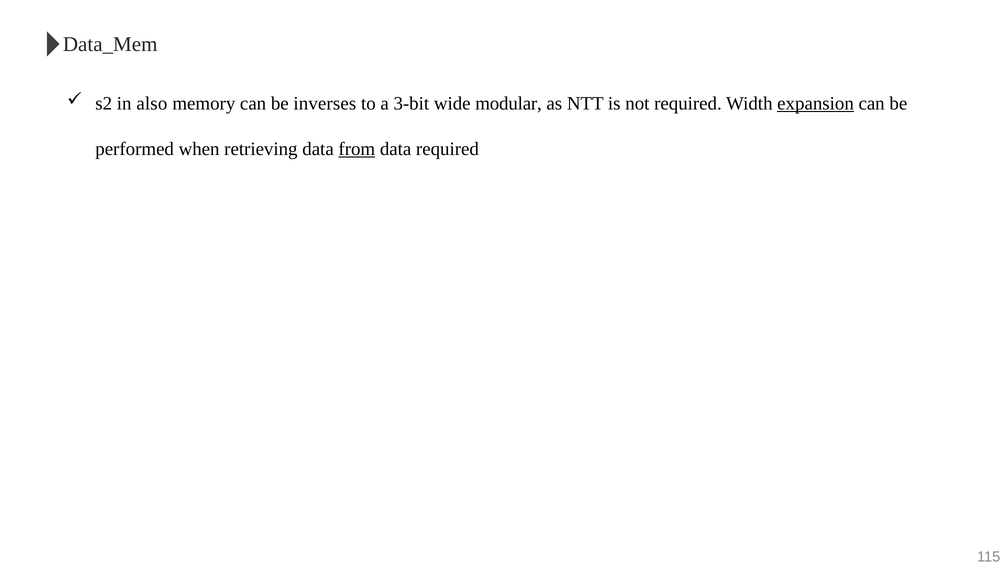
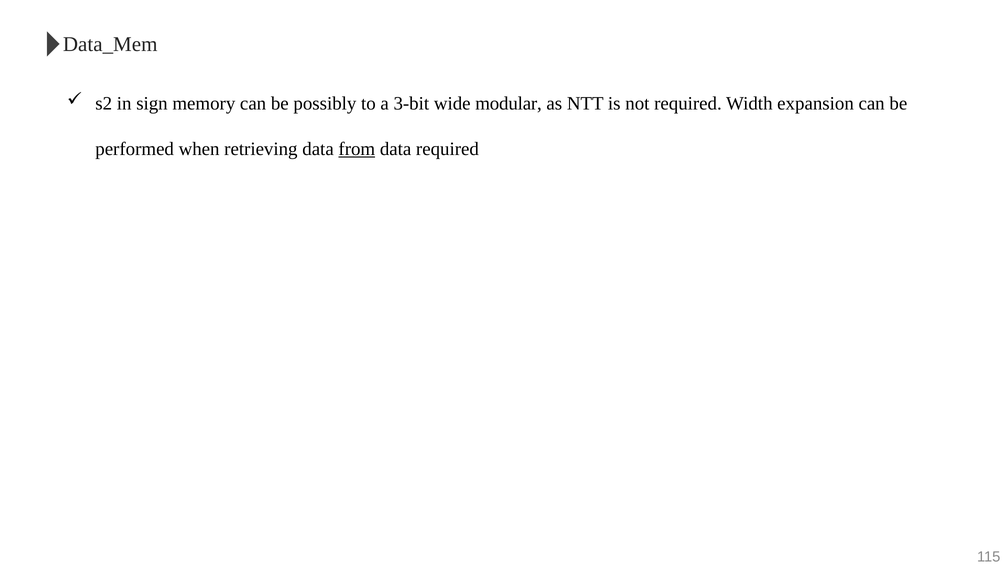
also: also -> sign (152, 103)
inverses: inverses -> possibly (325, 103)
expansion underline: present -> none (816, 103)
